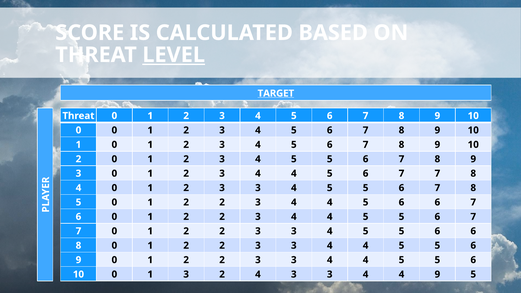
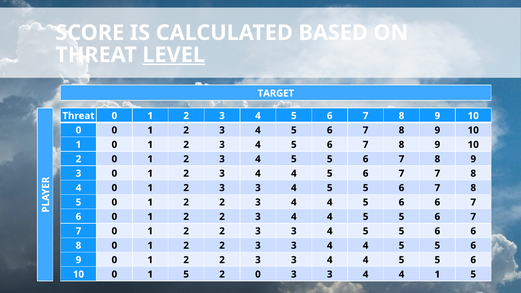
TARGET underline: present -> none (276, 93)
0 1 3: 3 -> 5 (186, 274)
4: 4 -> 0 (258, 274)
4 9: 9 -> 1 (437, 274)
